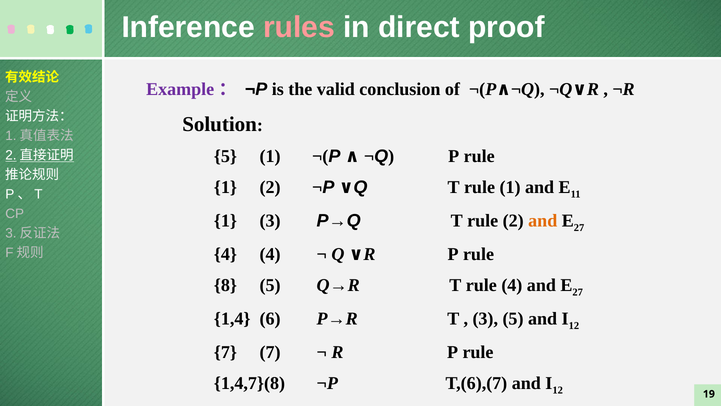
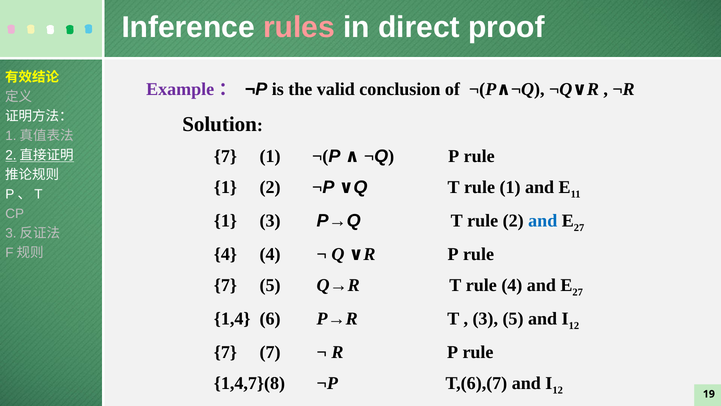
5: 5 -> 7 (225, 156)
and colour: orange -> blue (543, 221)
8: 8 -> 7 (225, 285)
